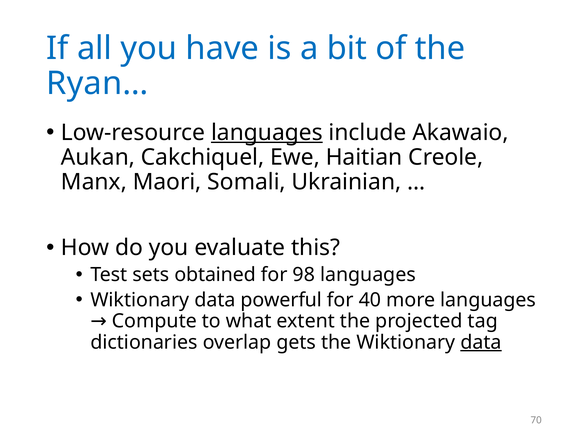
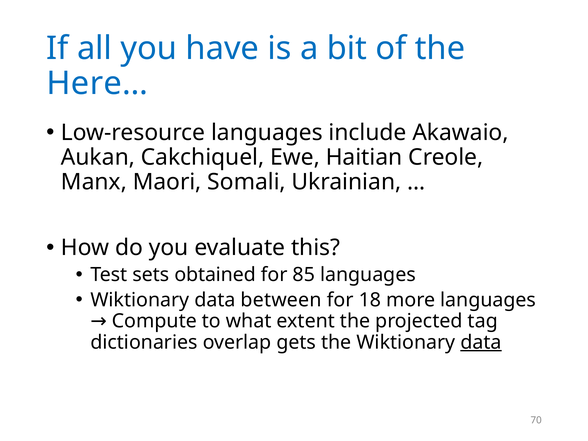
Ryan…: Ryan… -> Here… (97, 84)
languages underline: present -> none (267, 133)
98: 98 -> 85 (304, 275)
powerful: powerful -> between (281, 300)
40: 40 -> 18 (370, 300)
